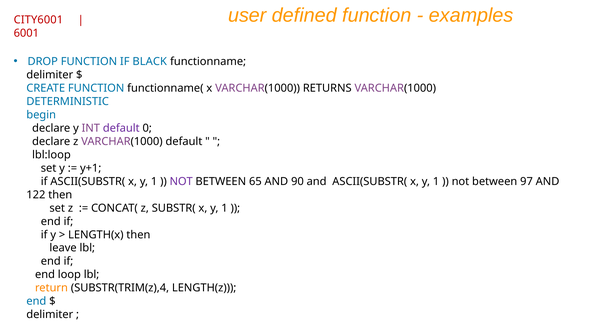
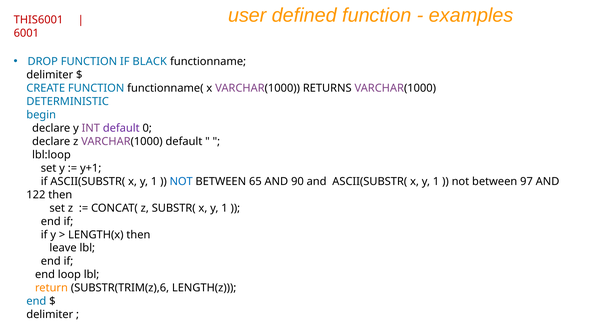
CITY6001: CITY6001 -> THIS6001 (38, 20)
NOT colour: purple -> blue (181, 181)
SUBSTR(TRIM(z),4: SUBSTR(TRIM(z),4 -> SUBSTR(TRIM(z),6 (120, 288)
